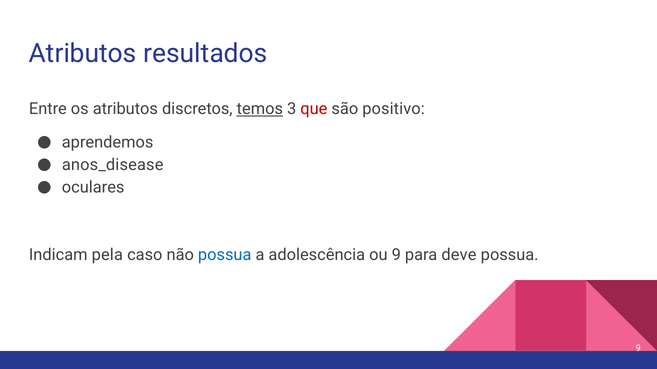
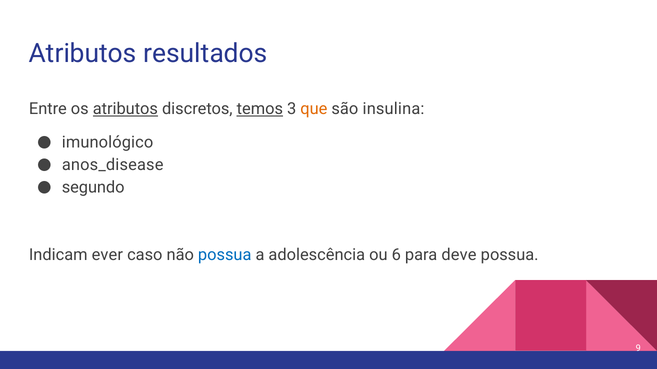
atributos underline: none -> present (125, 109)
que colour: red -> orange (314, 109)
positivo: positivo -> insulina (394, 109)
aprendemos: aprendemos -> imunológico (108, 142)
oculares: oculares -> segundo (93, 188)
pela: pela -> ever (107, 255)
ou 9: 9 -> 6 (396, 255)
